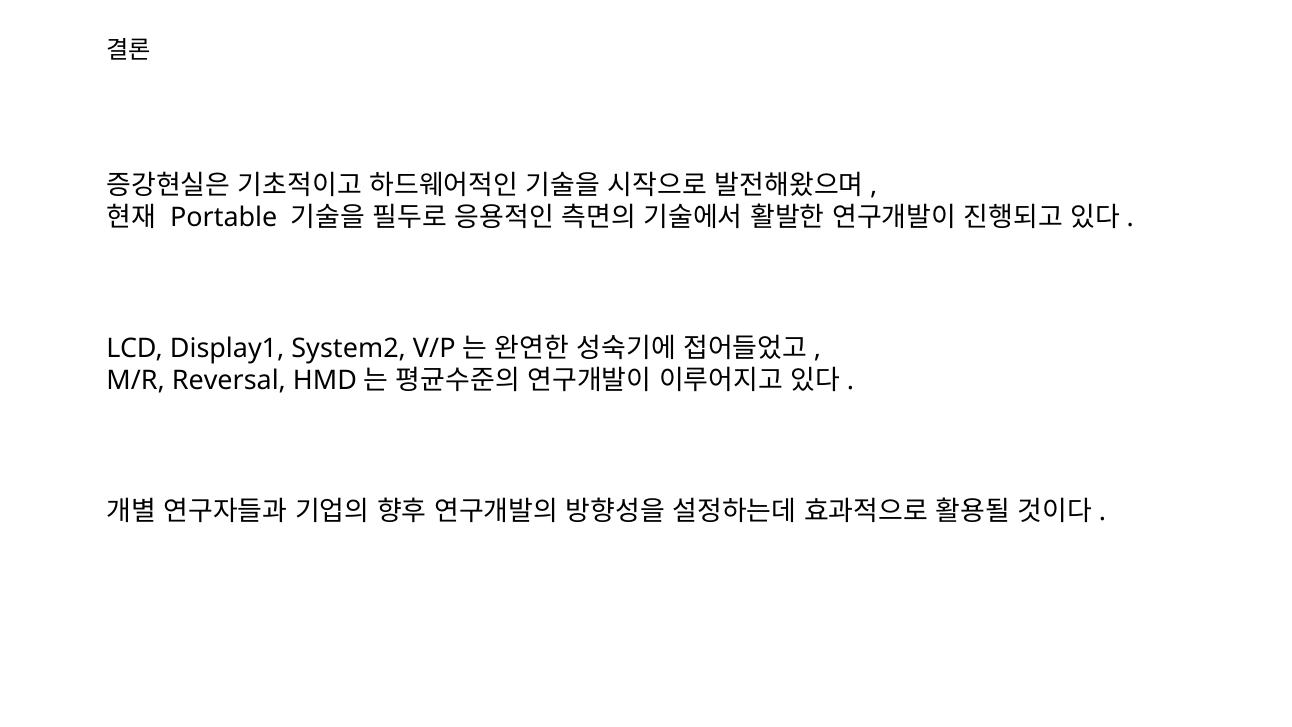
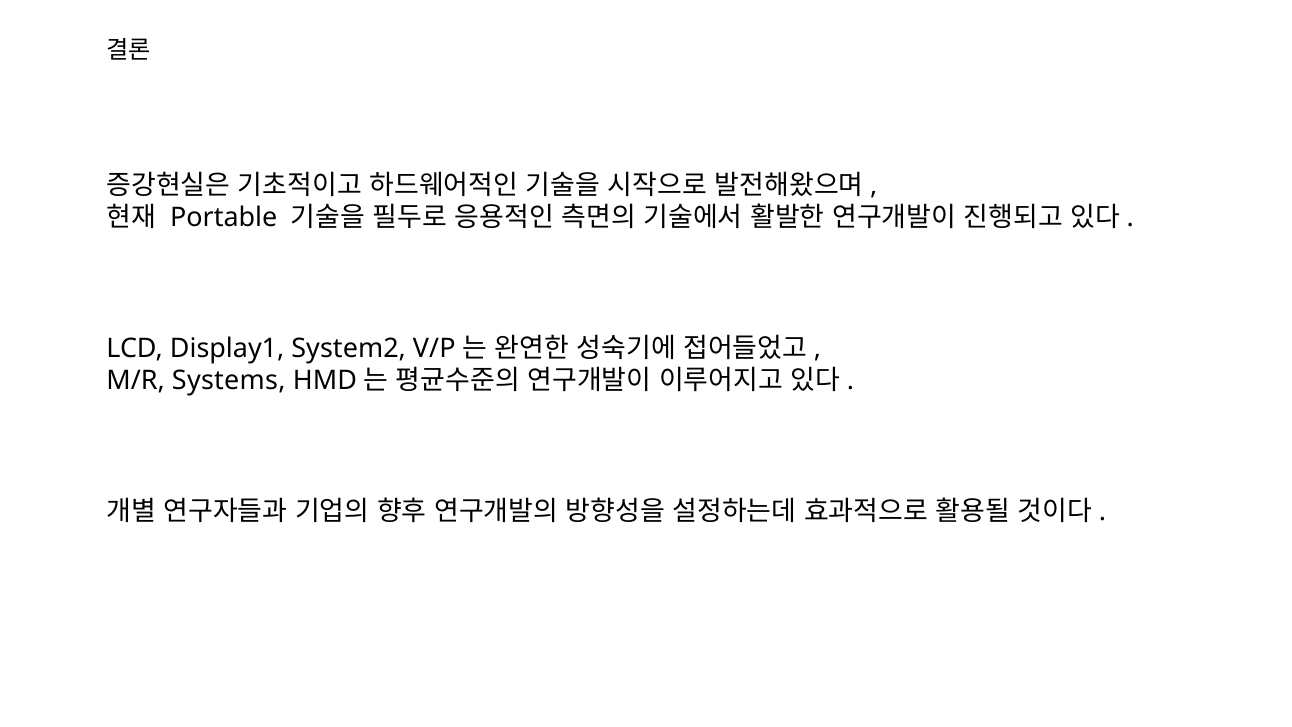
Reversal: Reversal -> Systems (229, 381)
